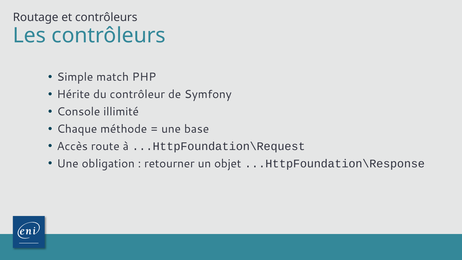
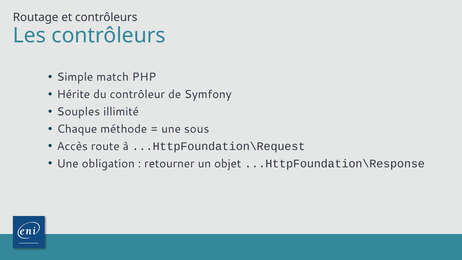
Console: Console -> Souples (78, 112)
base: base -> sous (197, 129)
